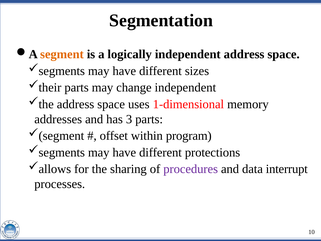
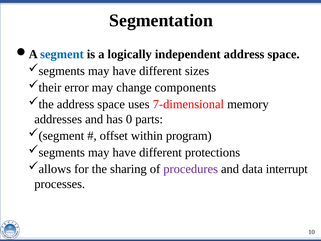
segment colour: orange -> blue (62, 54)
parts: parts -> error (77, 87)
change independent: independent -> components (185, 87)
1-dimensional: 1-dimensional -> 7-dimensional (188, 104)
3: 3 -> 0 (129, 119)
